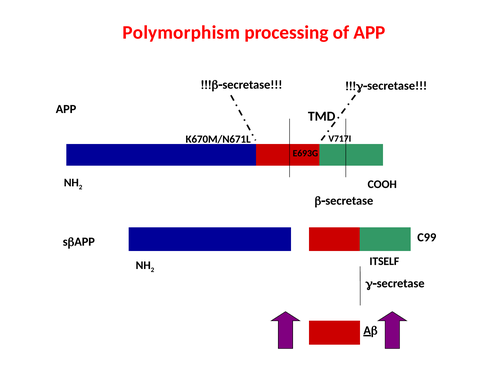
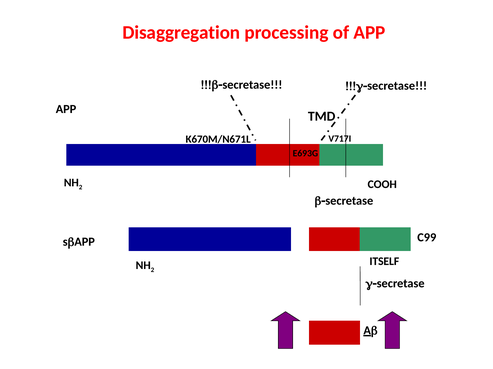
Polymorphism: Polymorphism -> Disaggregation (181, 32)
